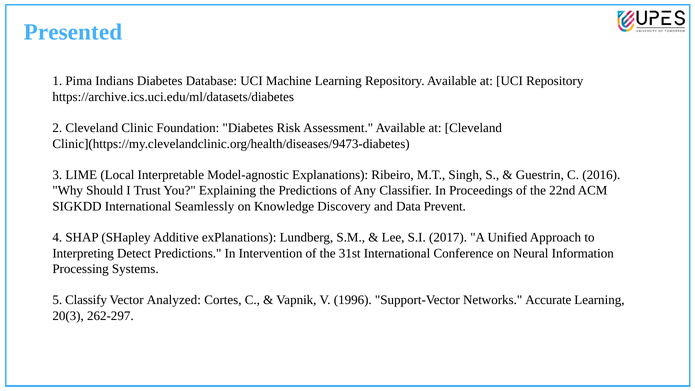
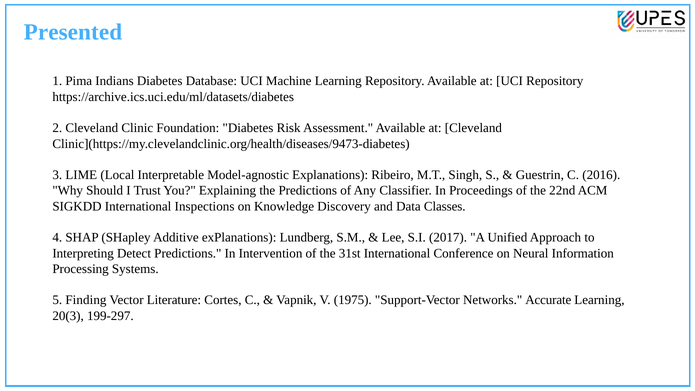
Seamlessly: Seamlessly -> Inspections (205, 206)
Prevent: Prevent -> Classes (445, 206)
Classify: Classify -> Finding (86, 300)
Analyzed: Analyzed -> Literature (174, 300)
1996: 1996 -> 1975 (353, 300)
262-297: 262-297 -> 199-297 (110, 316)
